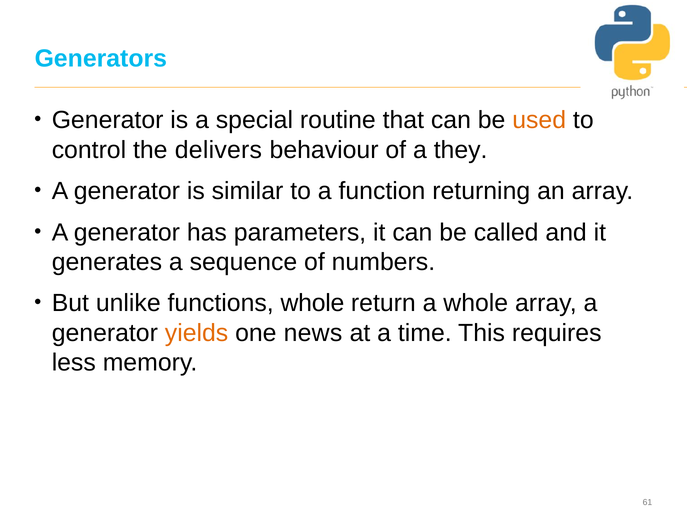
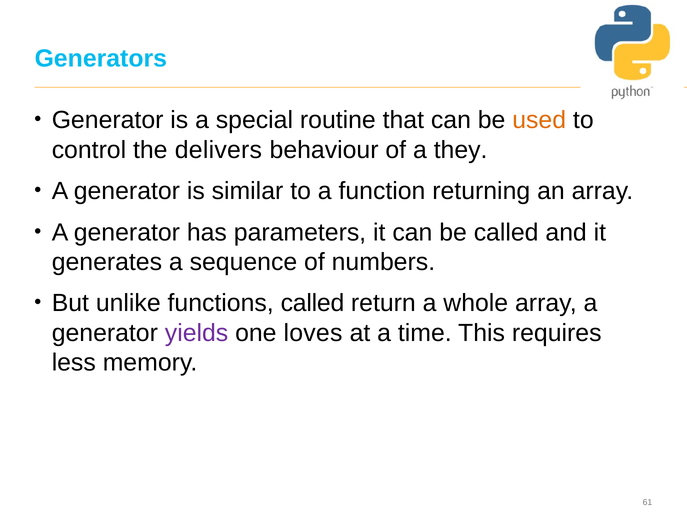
functions whole: whole -> called (312, 303)
yields colour: orange -> purple (197, 333)
news: news -> loves (313, 333)
